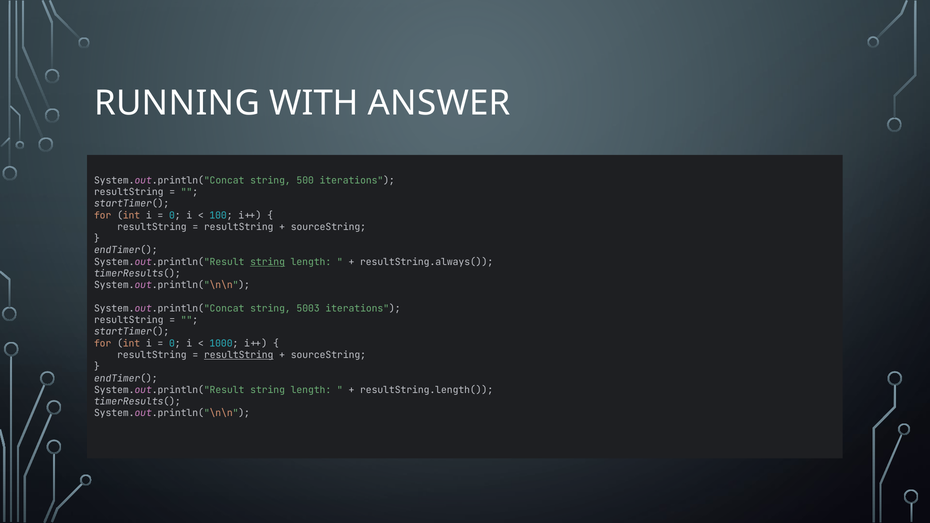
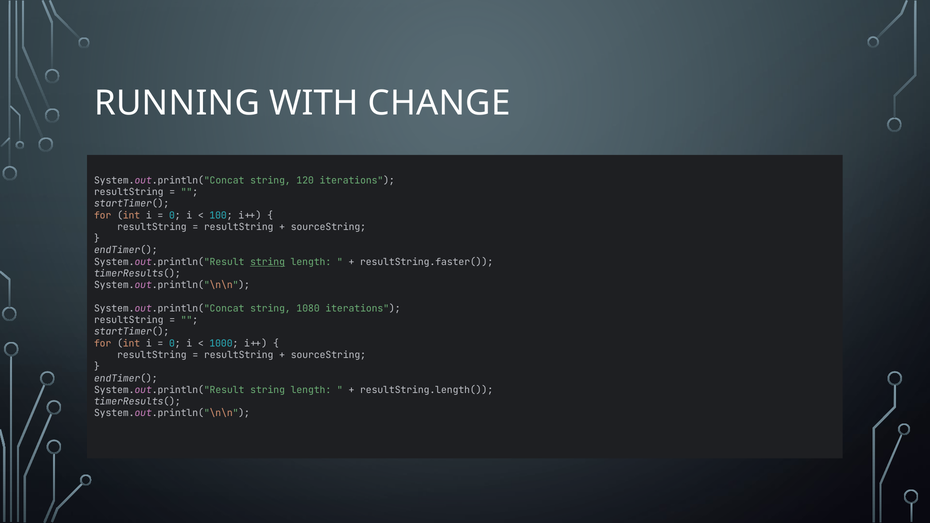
ANSWER: ANSWER -> CHANGE (439, 103)
500: 500 -> 120 (305, 180)
resultString.always(: resultString.always( -> resultString.faster( (427, 262)
5003: 5003 -> 1080 (308, 309)
resultString underline: present -> none (239, 355)
